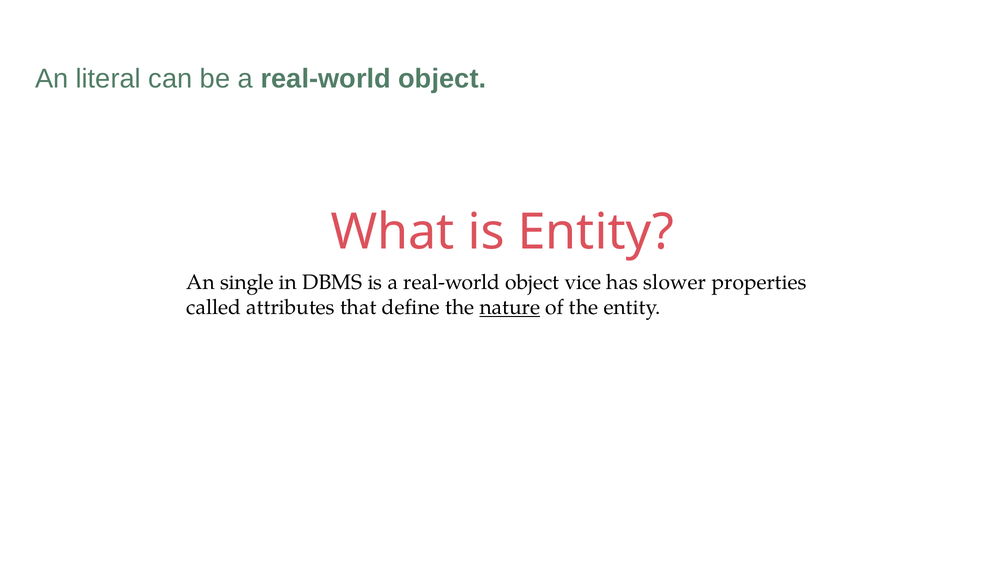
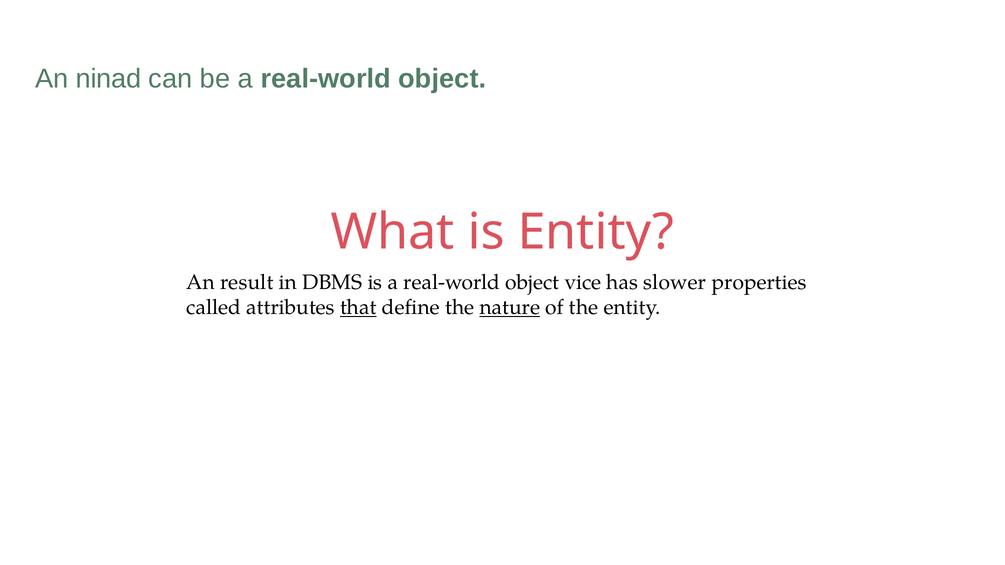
literal: literal -> ninad (108, 79)
single: single -> result (247, 283)
that underline: none -> present (358, 308)
